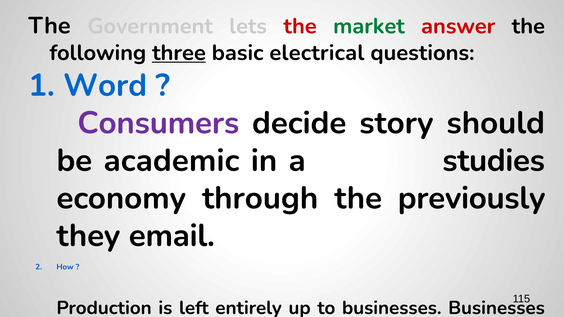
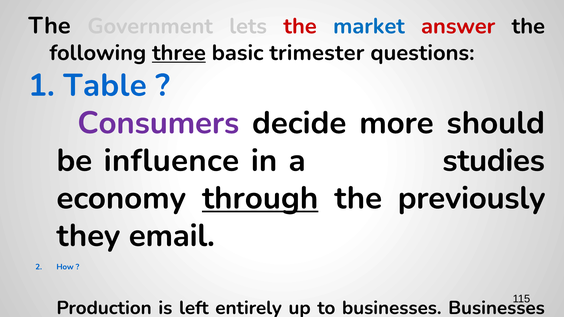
market colour: green -> blue (369, 26)
electrical: electrical -> trimester (317, 53)
Word: Word -> Table (105, 85)
decide story: story -> more (396, 123)
academic: academic -> influence (171, 161)
through underline: none -> present (260, 198)
